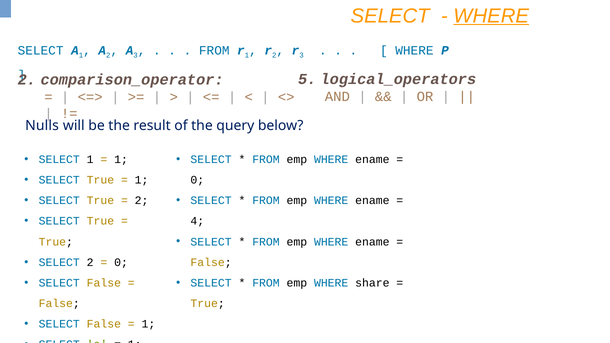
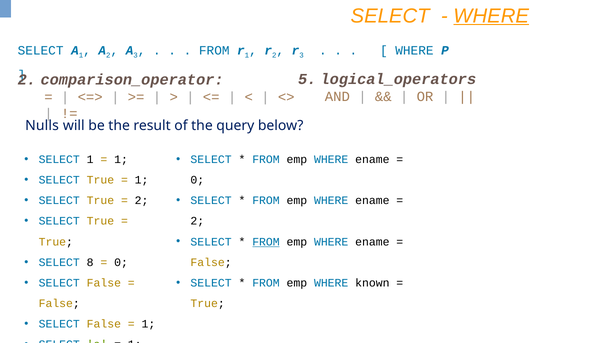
4: 4 -> 2 (197, 221)
FROM underline: none -> present (266, 242)
SELECT 2: 2 -> 8 (90, 262)
share: share -> known (372, 283)
